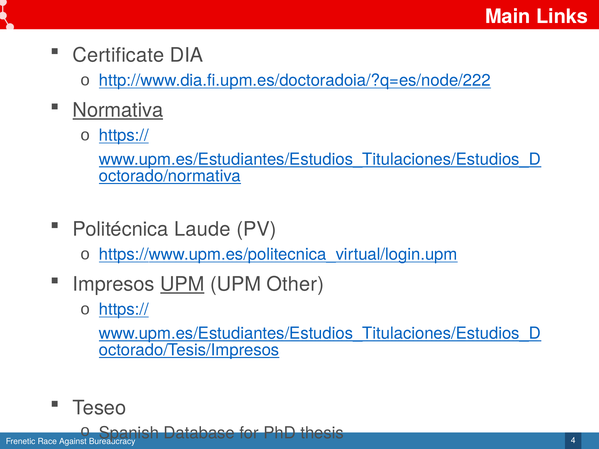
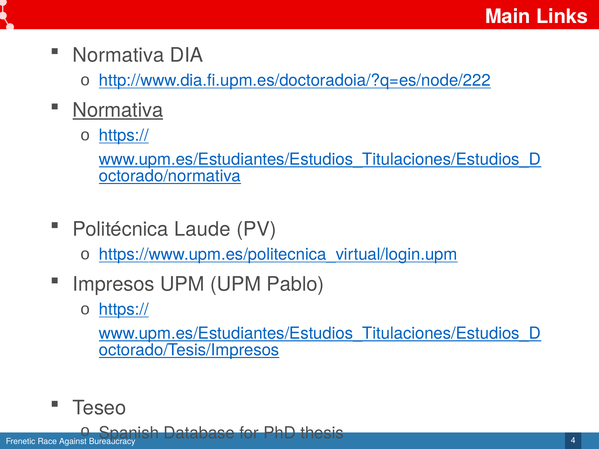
Certificate: Certificate -> Normativa (118, 55)
UPM underline: present -> none (182, 284)
Other: Other -> Pablo (295, 284)
